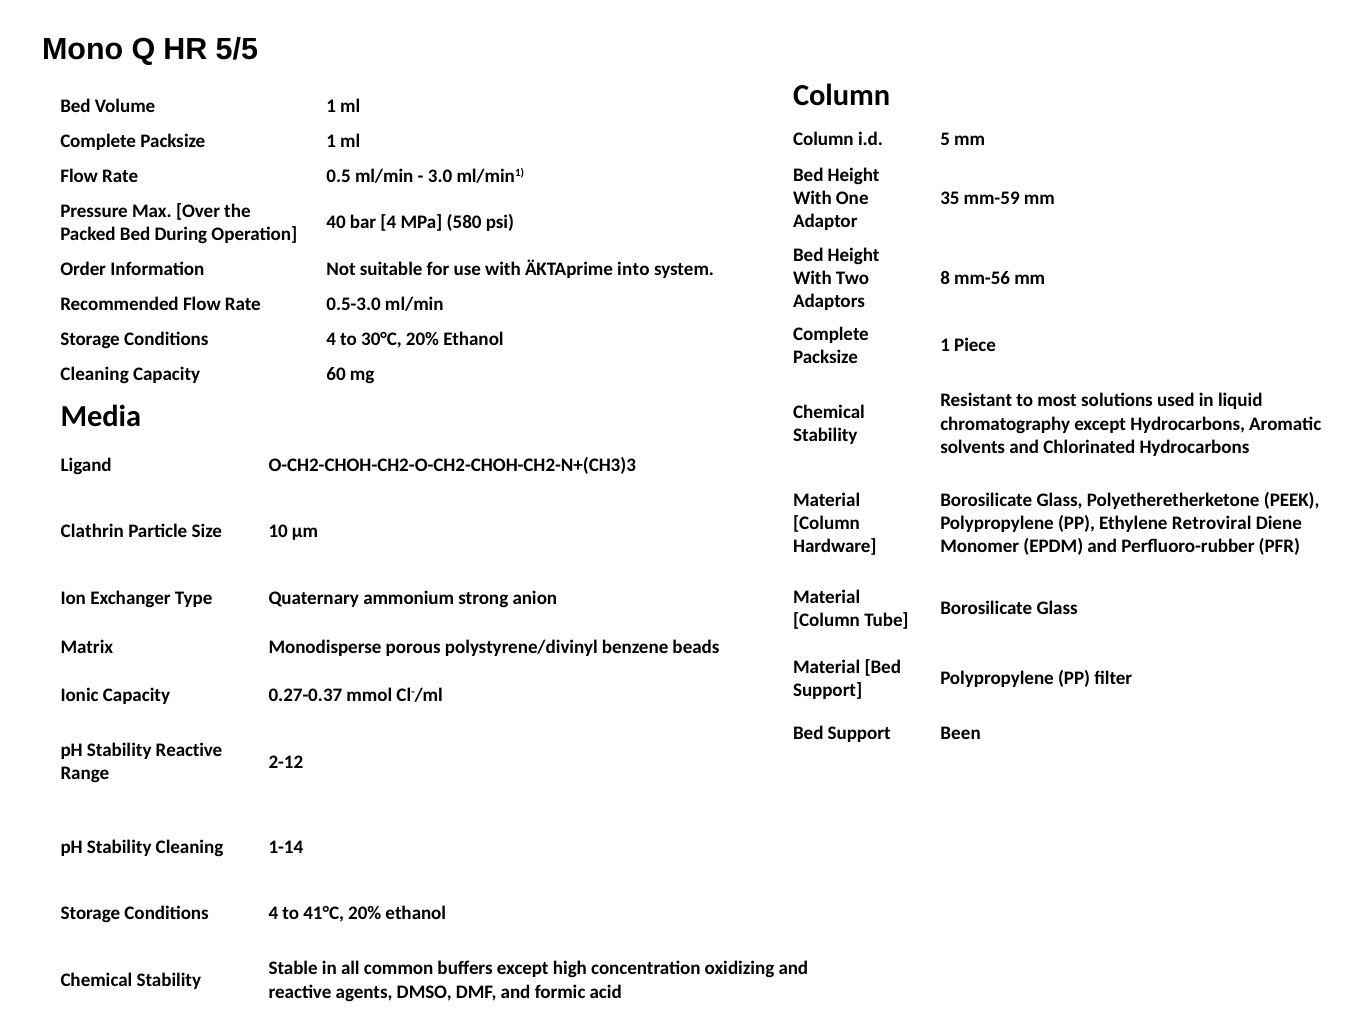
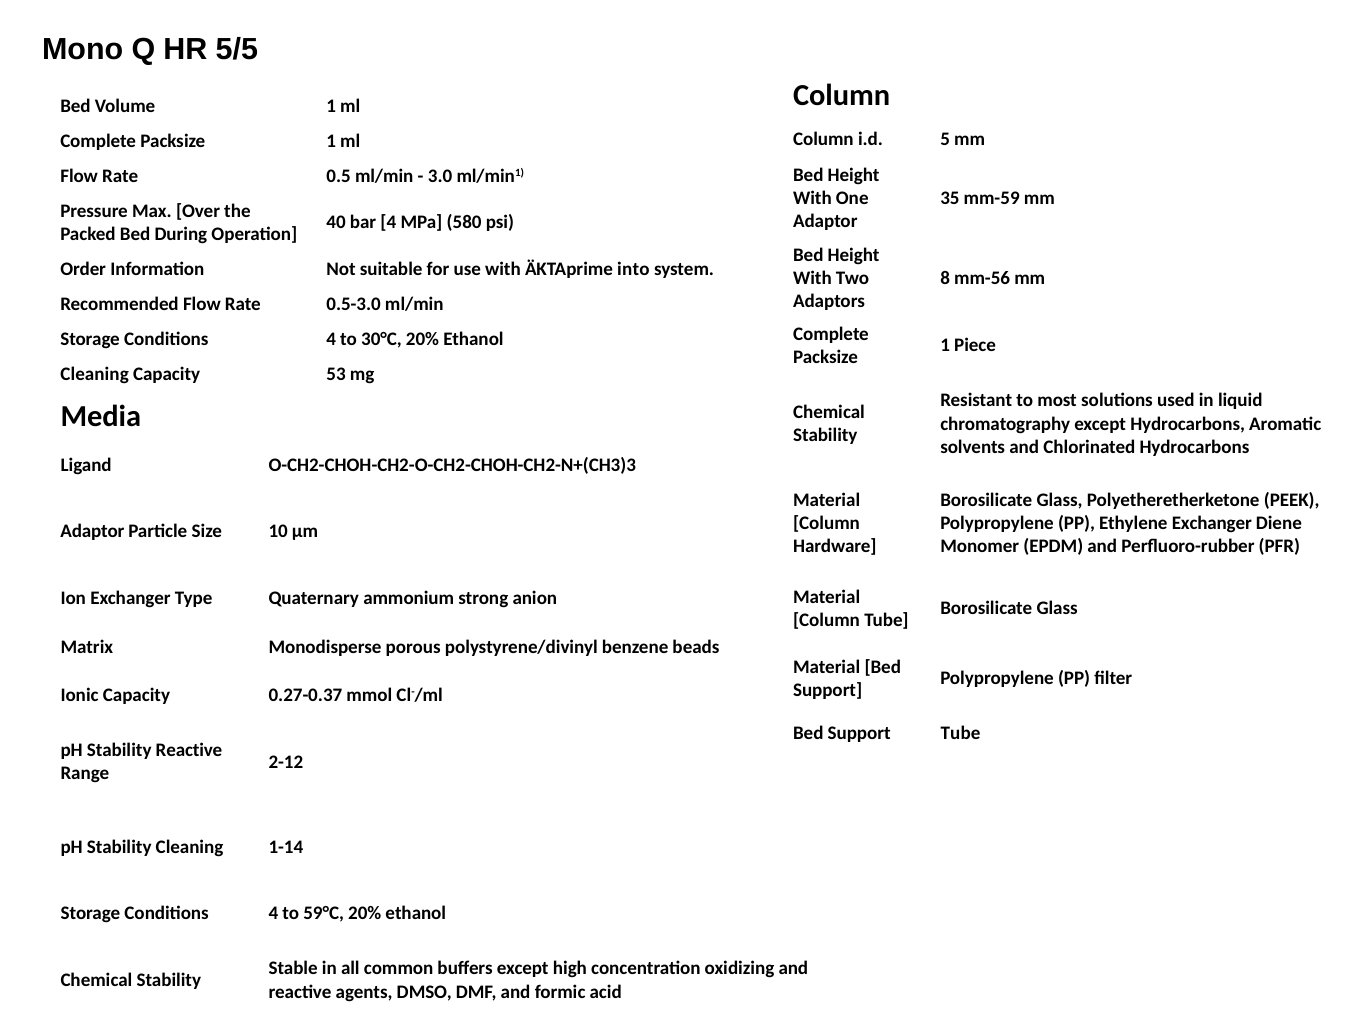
60: 60 -> 53 (336, 374)
Ethylene Retroviral: Retroviral -> Exchanger (1212, 524)
Clathrin: Clathrin -> Adaptor (92, 532)
Support Been: Been -> Tube (961, 733)
41°C: 41°C -> 59°C (324, 914)
